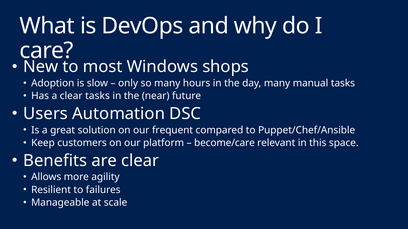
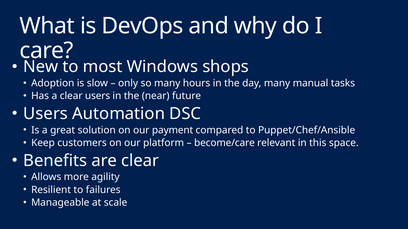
clear tasks: tasks -> users (98, 96)
frequent: frequent -> payment (173, 130)
